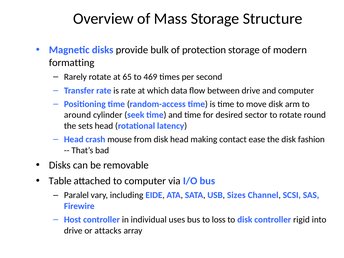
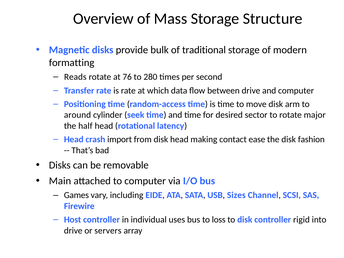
protection: protection -> traditional (204, 50)
Rarely: Rarely -> Reads (75, 77)
65: 65 -> 76 (127, 77)
469: 469 -> 280 (150, 77)
round: round -> major (315, 115)
sets: sets -> half (85, 126)
mouse: mouse -> import (120, 139)
Table: Table -> Main (60, 181)
Paralel: Paralel -> Games (76, 195)
attacks: attacks -> servers (108, 231)
